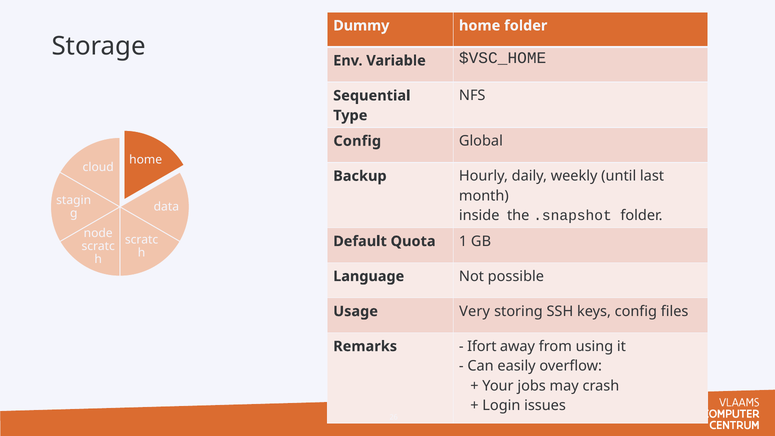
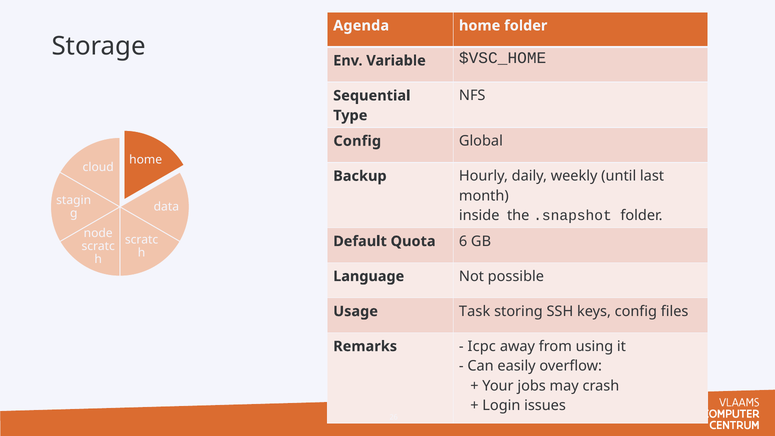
Dummy: Dummy -> Agenda (361, 26)
1: 1 -> 6 (463, 241)
Very: Very -> Task (475, 311)
Ifort: Ifort -> Icpc (482, 346)
